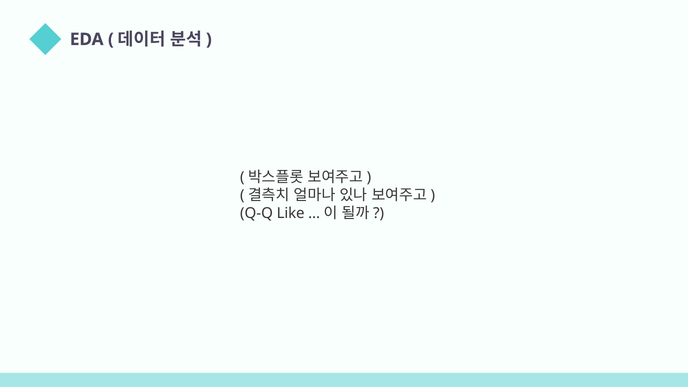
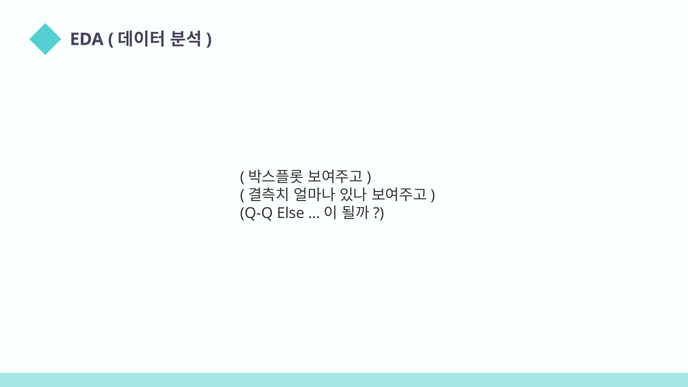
Like: Like -> Else (291, 213)
